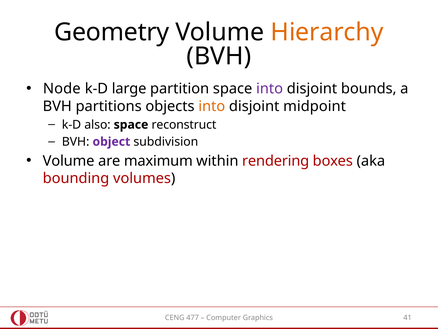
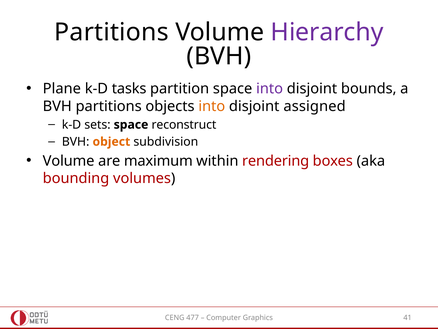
Geometry: Geometry -> Partitions (112, 32)
Hierarchy colour: orange -> purple (327, 32)
Node: Node -> Plane (62, 89)
large: large -> tasks (129, 89)
midpoint: midpoint -> assigned (315, 106)
also: also -> sets (97, 124)
object colour: purple -> orange (111, 142)
